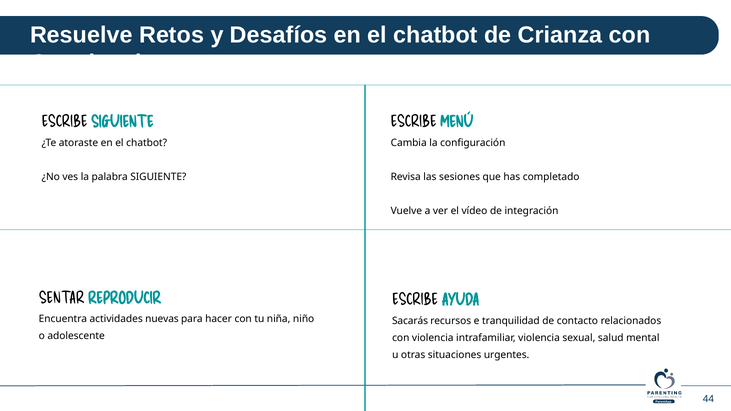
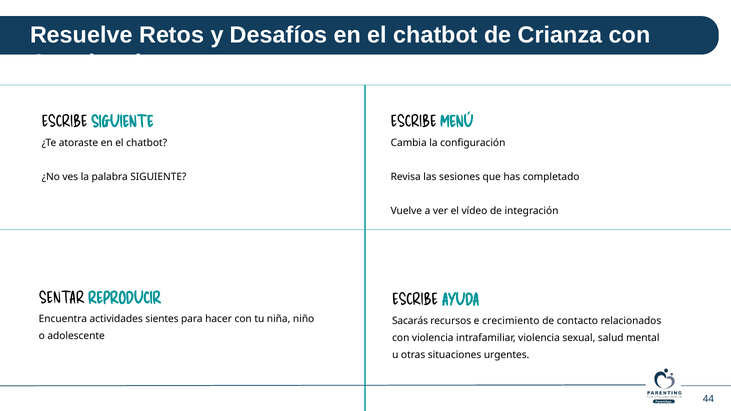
nuevas: nuevas -> sientes (162, 319)
tranquilidad: tranquilidad -> crecimiento (511, 321)
